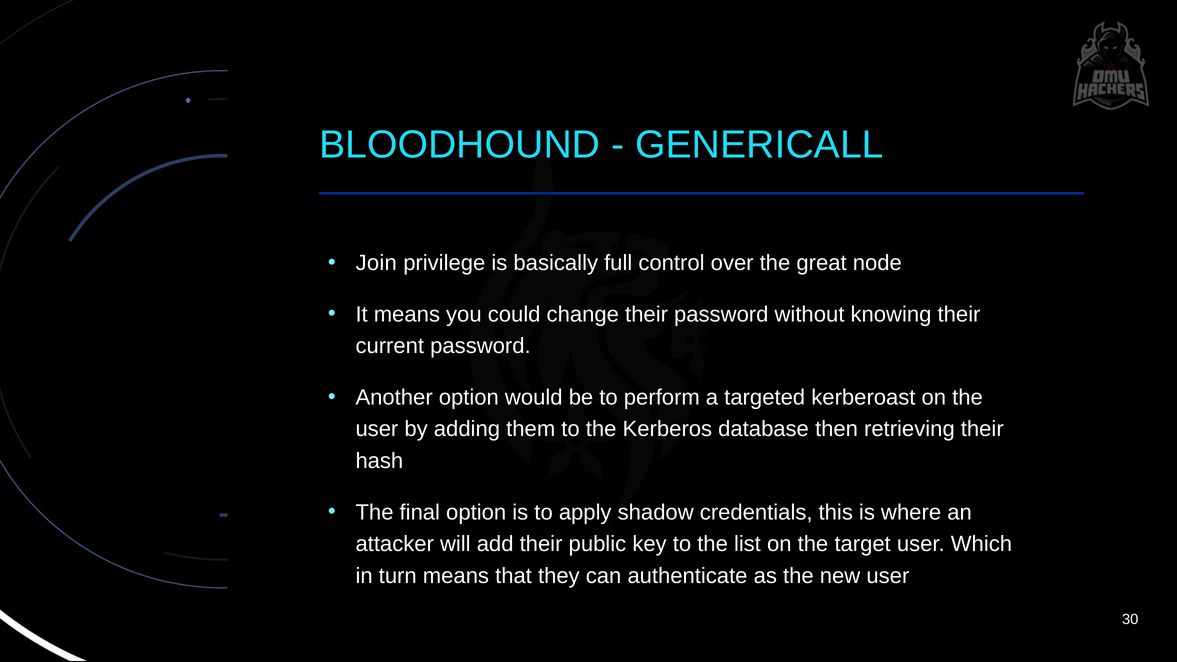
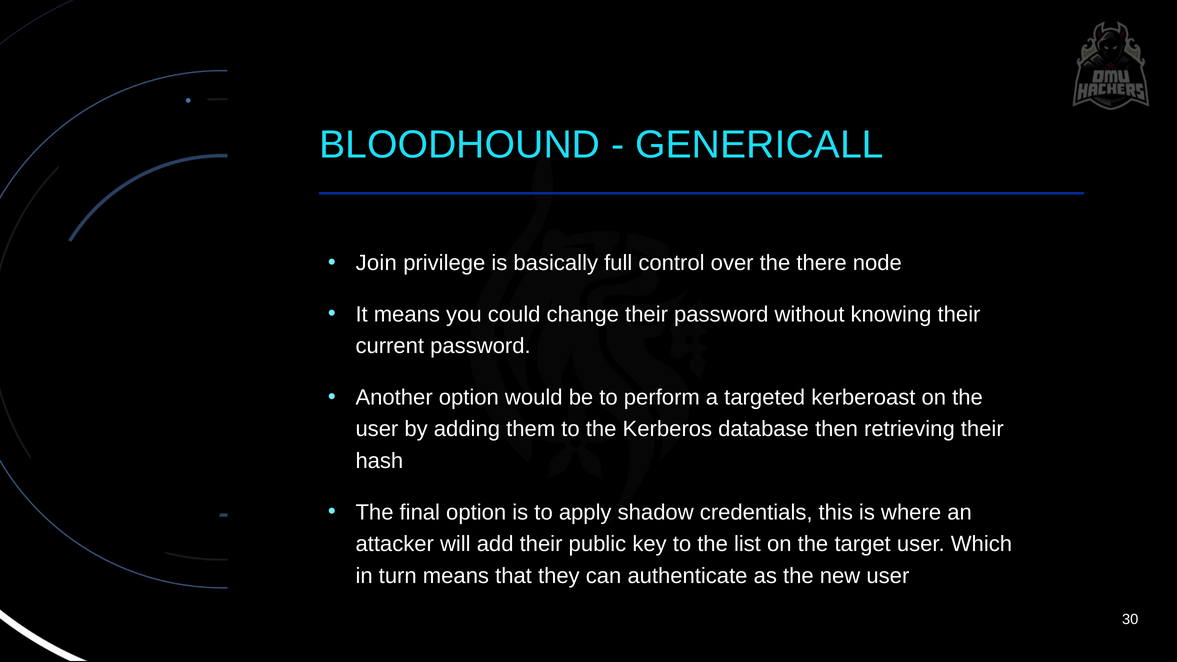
great: great -> there (822, 263)
